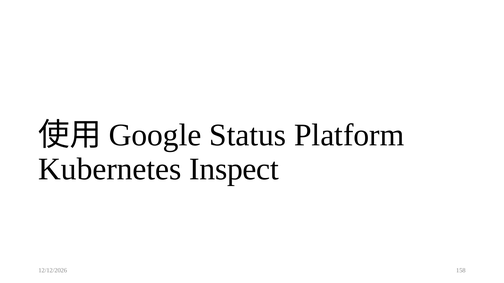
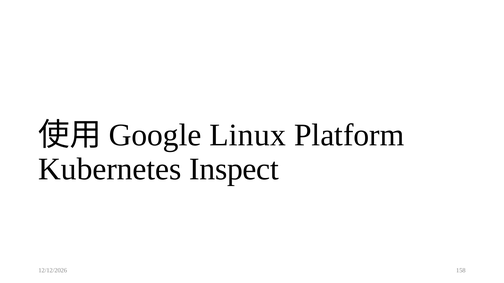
Status: Status -> Linux (248, 135)
